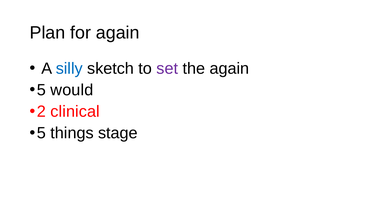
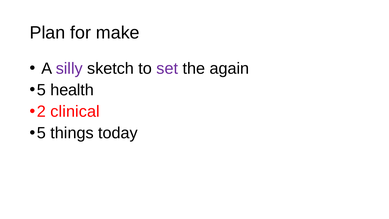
for again: again -> make (118, 33)
silly colour: blue -> purple (69, 68)
would: would -> health (72, 90)
stage: stage -> today (118, 133)
